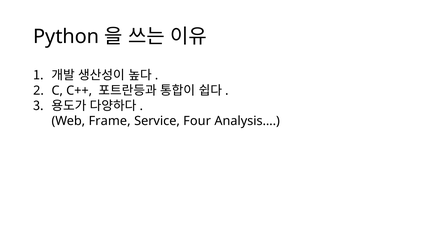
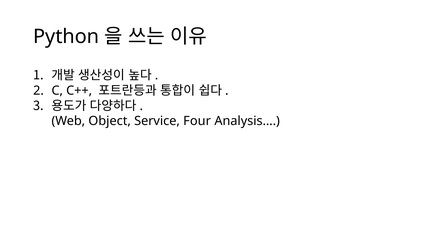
Frame: Frame -> Object (110, 121)
